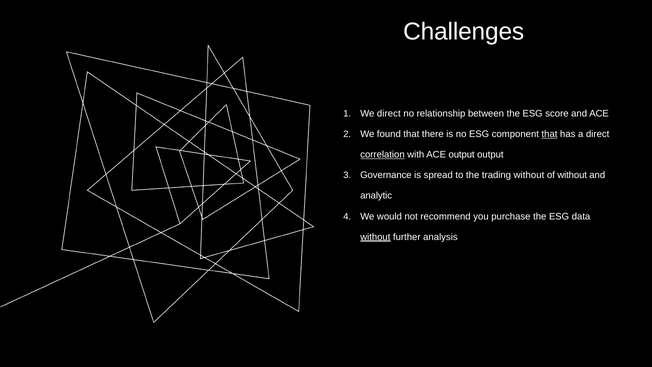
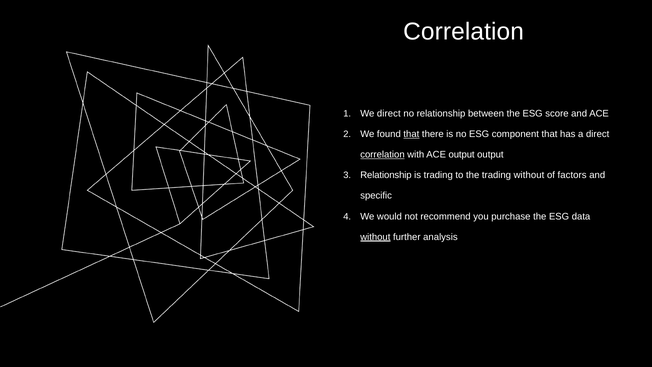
Challenges: Challenges -> Correlation (464, 32)
that underline: none -> present (411, 134)
that underline: present -> none (550, 134)
Governance: Governance -> Relationship (386, 175)
is spread: spread -> trading (438, 175)
of without: without -> factors (572, 175)
analytic: analytic -> specific (376, 196)
